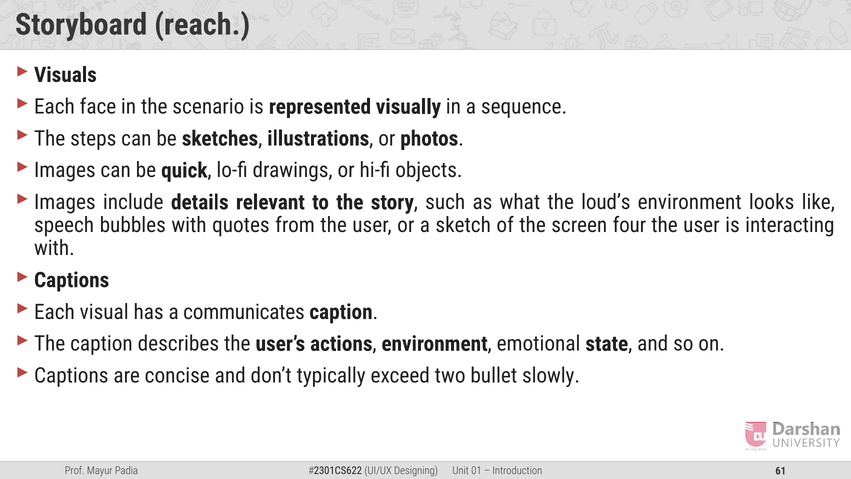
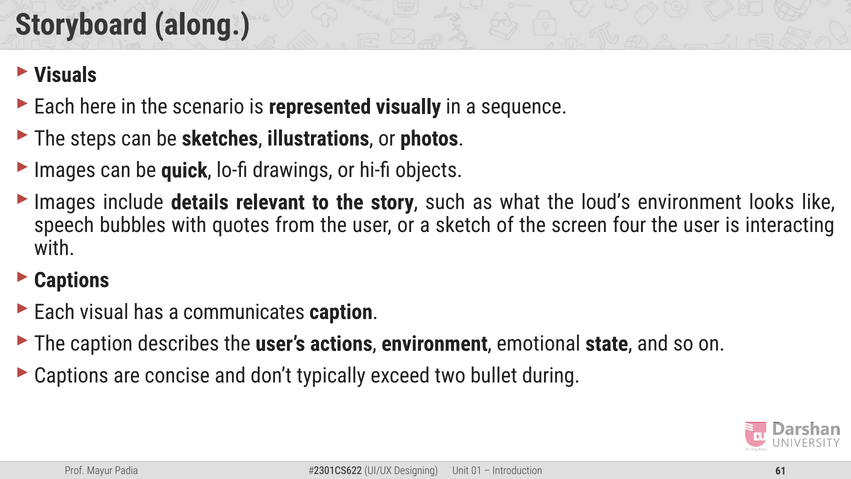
reach: reach -> along (202, 25)
face: face -> here (98, 107)
slowly: slowly -> during (551, 375)
